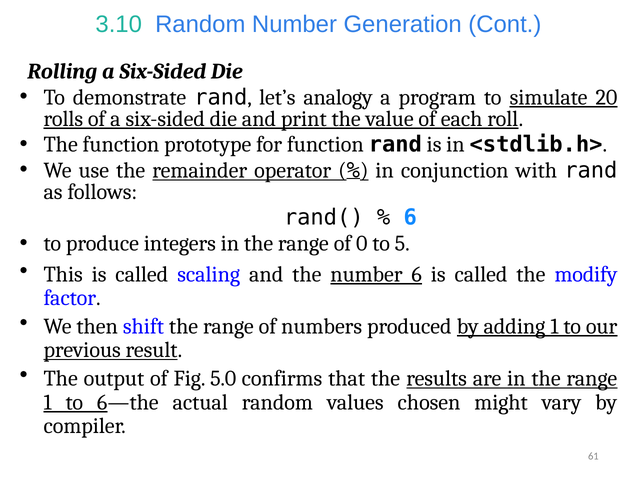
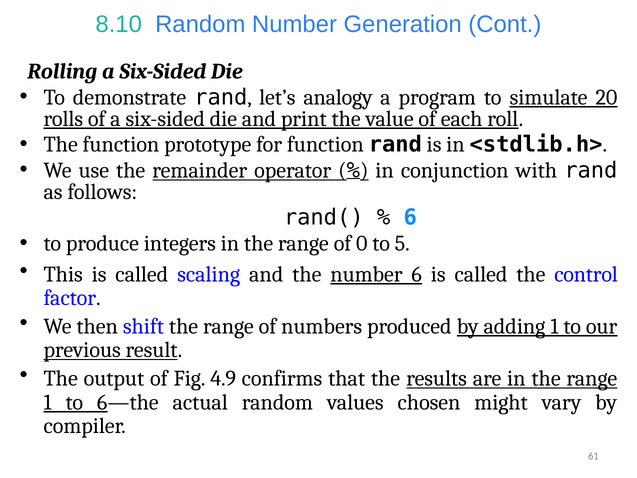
3.10: 3.10 -> 8.10 (119, 24)
modify: modify -> control (586, 274)
5.0: 5.0 -> 4.9 (223, 378)
